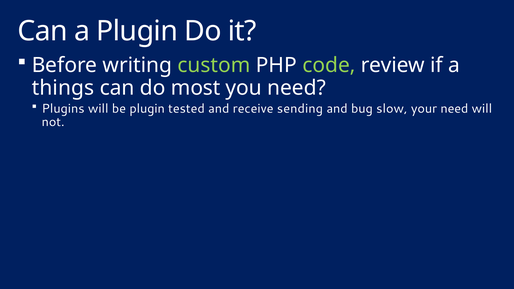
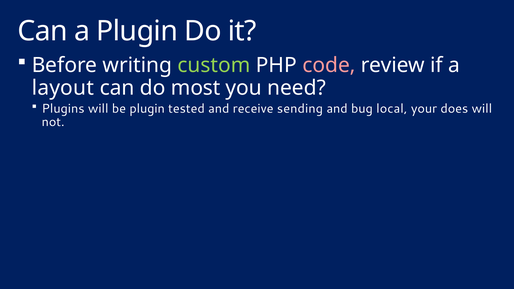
code colour: light green -> pink (329, 65)
things: things -> layout (63, 88)
slow: slow -> local (392, 109)
your need: need -> does (454, 109)
